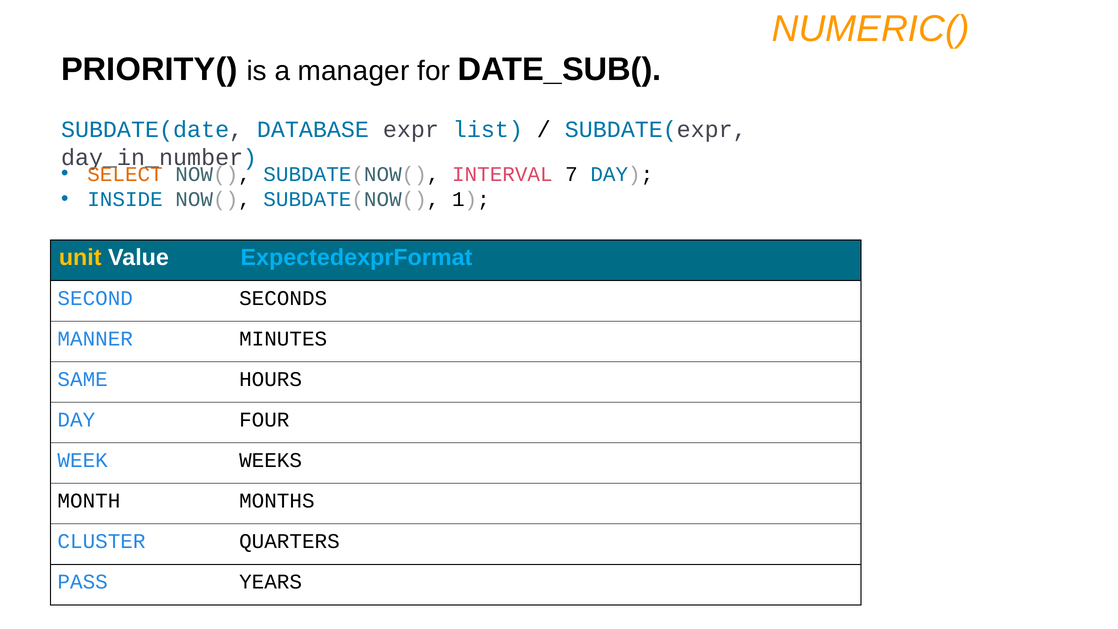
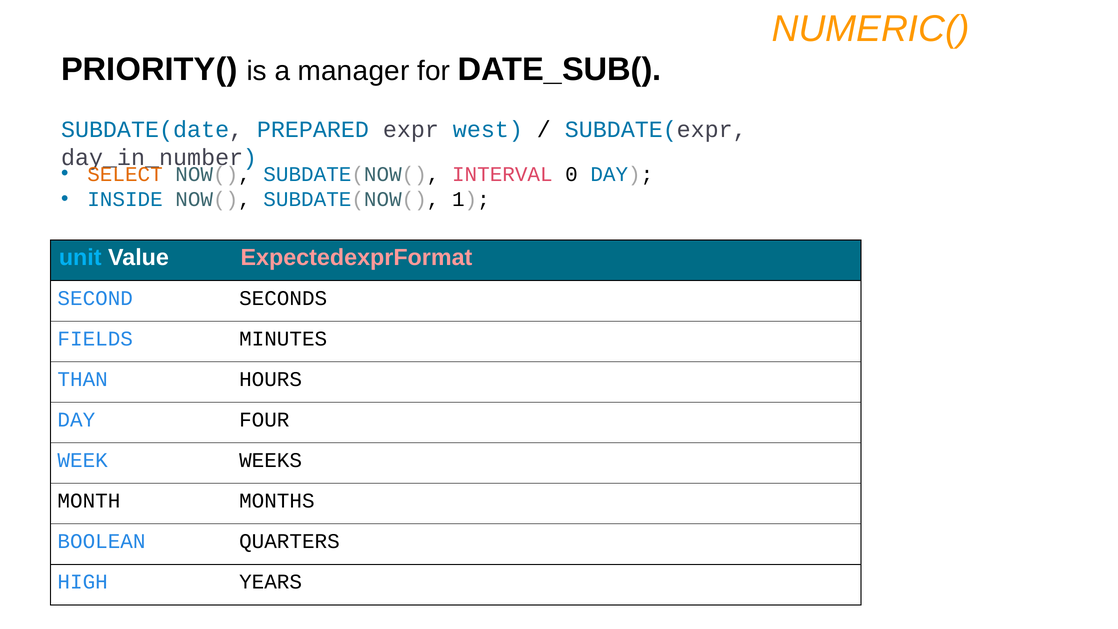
DATABASE: DATABASE -> PREPARED (313, 130)
list: list -> west (488, 130)
7: 7 -> 0 (572, 174)
unit colour: yellow -> light blue (80, 258)
ExpectedexprFormat colour: light blue -> pink (356, 258)
MANNER: MANNER -> FIELDS (95, 339)
SAME: SAME -> THAN (83, 379)
CLUSTER: CLUSTER -> BOOLEAN (101, 541)
PASS: PASS -> HIGH (83, 582)
